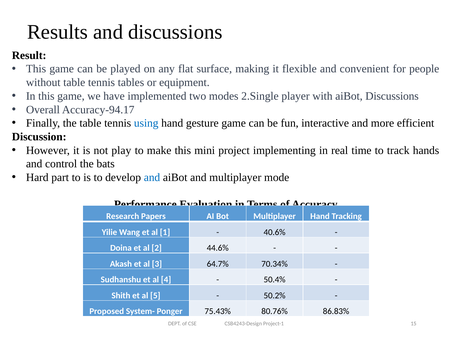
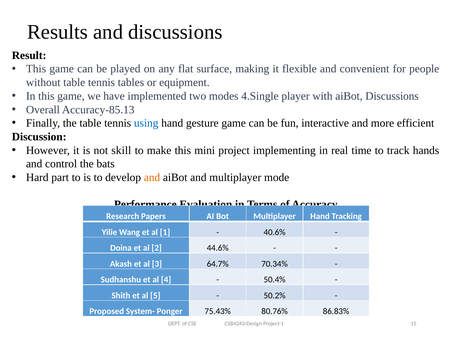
2.Single: 2.Single -> 4.Single (260, 96)
Accuracy-94.17: Accuracy-94.17 -> Accuracy-85.13 (98, 110)
play: play -> skill (121, 150)
and colour: blue -> orange (152, 177)
